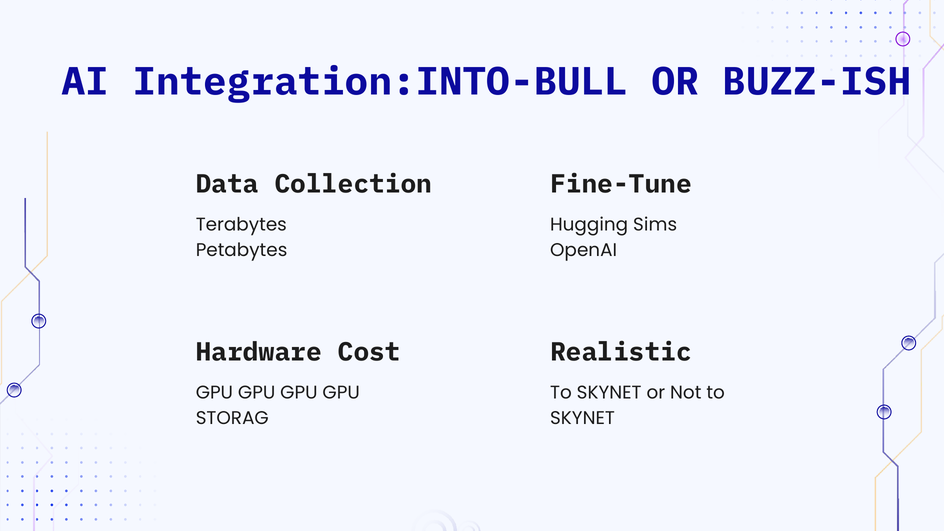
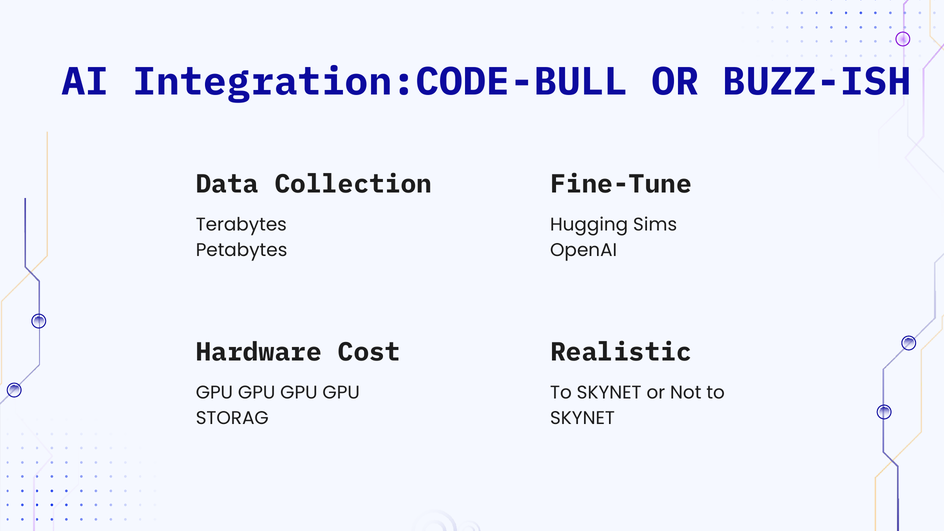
Integration:INTO-BULL: Integration:INTO-BULL -> Integration:CODE-BULL (380, 82)
